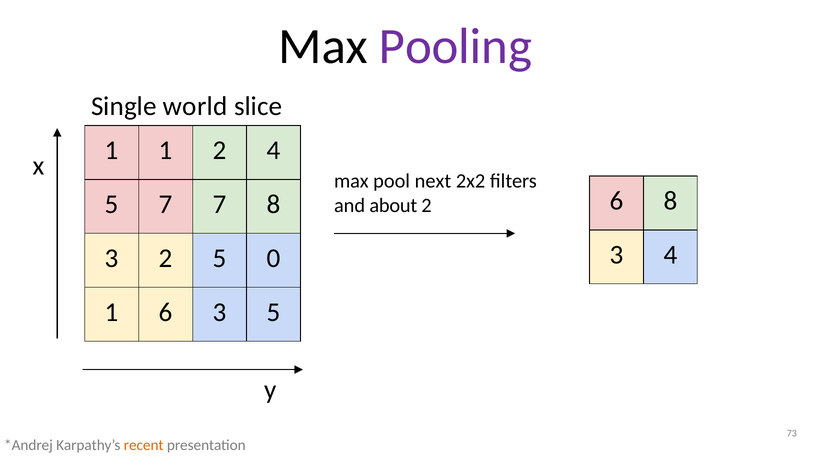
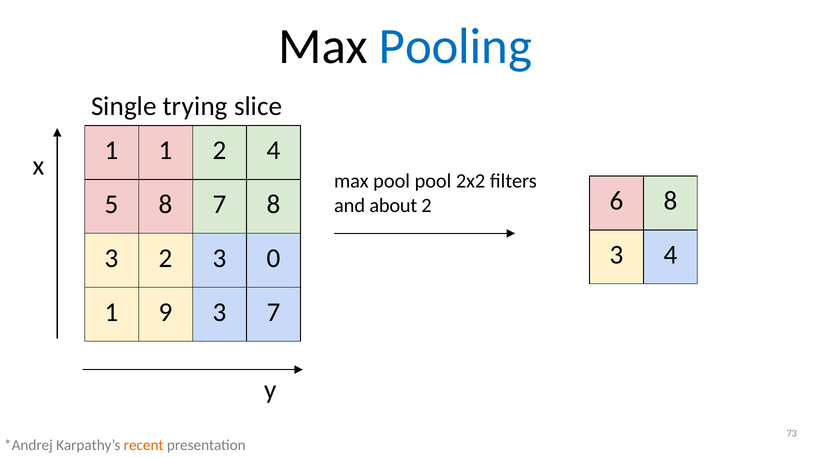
Pooling colour: purple -> blue (455, 46)
world: world -> trying (195, 106)
pool next: next -> pool (433, 181)
5 7: 7 -> 8 (166, 204)
2 5: 5 -> 3 (220, 258)
1 6: 6 -> 9 (166, 312)
3 5: 5 -> 7 (273, 312)
